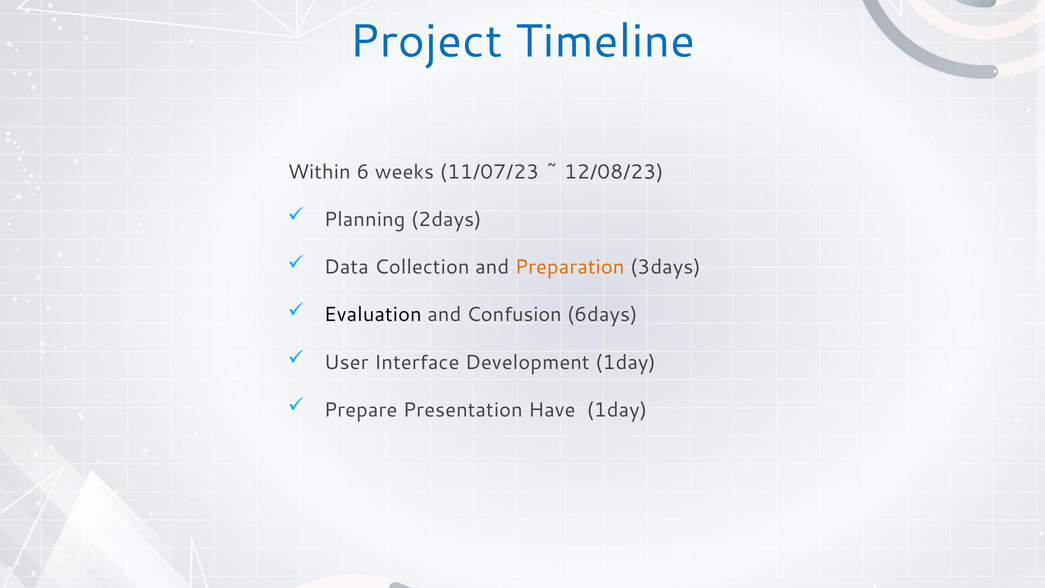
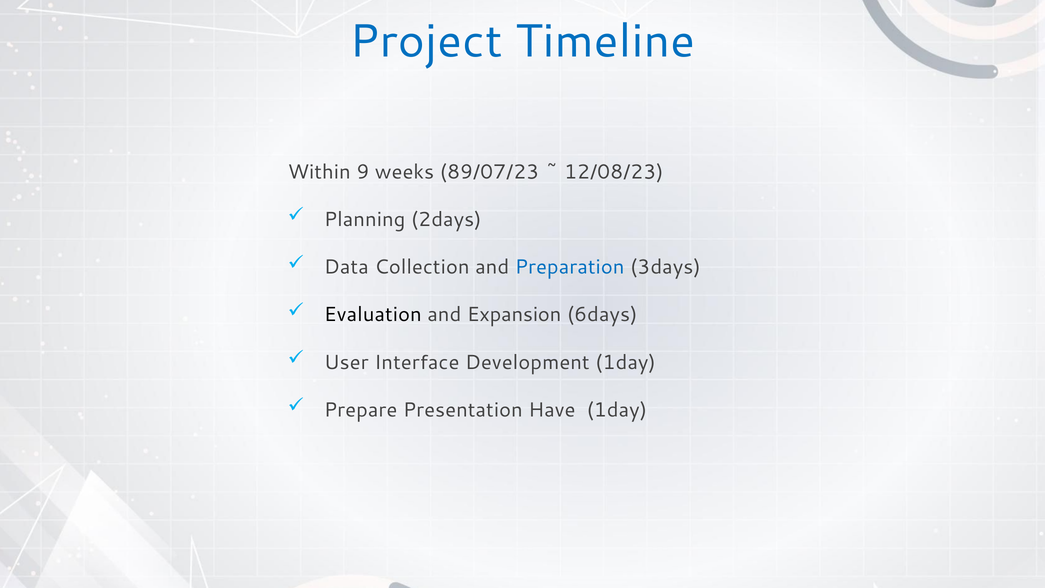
6: 6 -> 9 (363, 172)
11/07/23: 11/07/23 -> 89/07/23 (489, 172)
Preparation colour: orange -> blue (570, 267)
Confusion: Confusion -> Expansion (514, 315)
